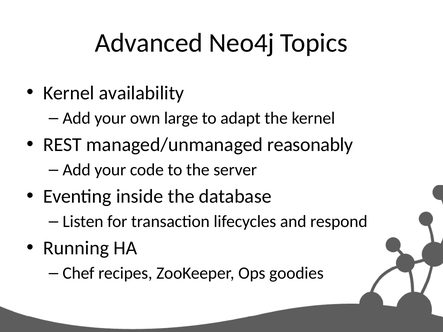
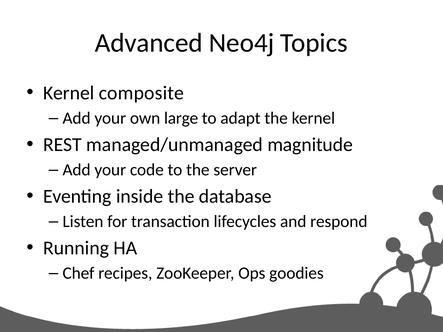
availability: availability -> composite (141, 93)
reasonably: reasonably -> magnitude (310, 145)
